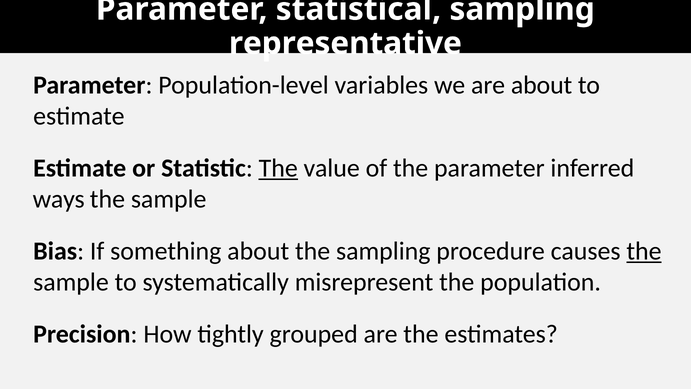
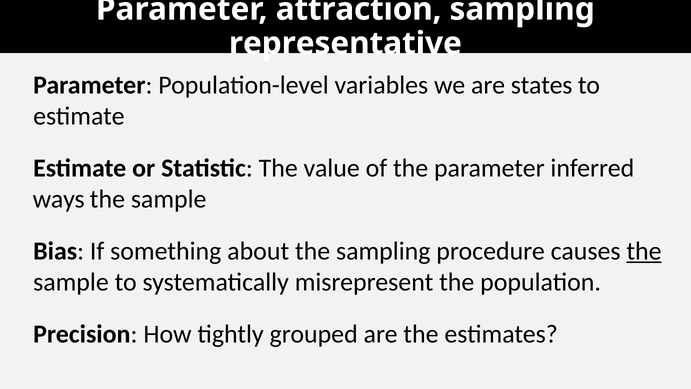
statistical: statistical -> attraction (359, 9)
are about: about -> states (542, 85)
The underline: present -> none (278, 168)
